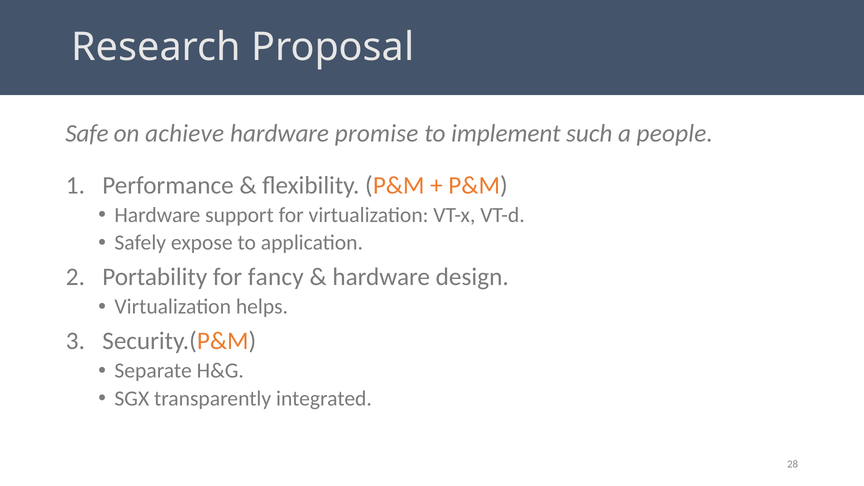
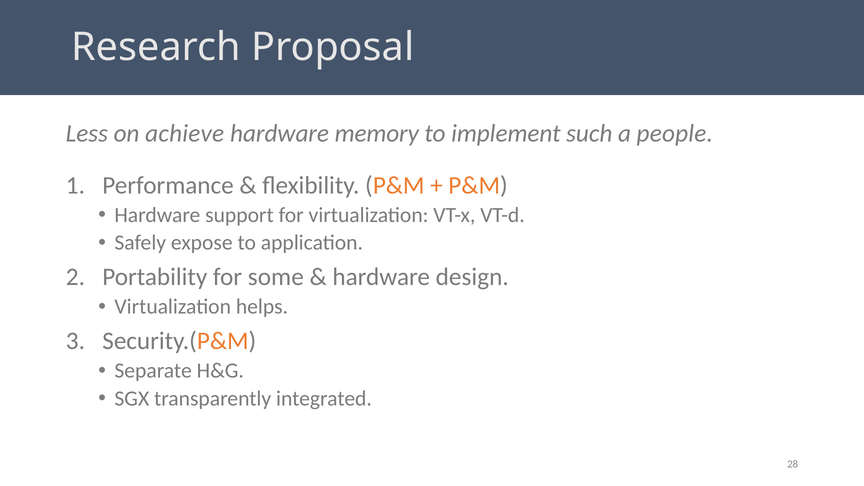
Safe: Safe -> Less (87, 133)
promise: promise -> memory (377, 133)
fancy: fancy -> some (276, 277)
